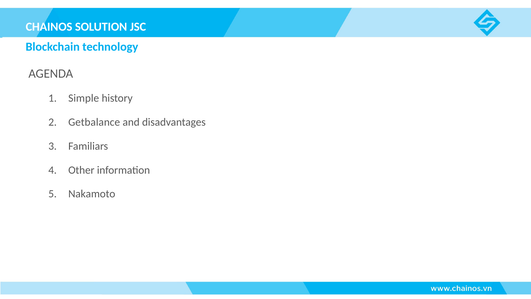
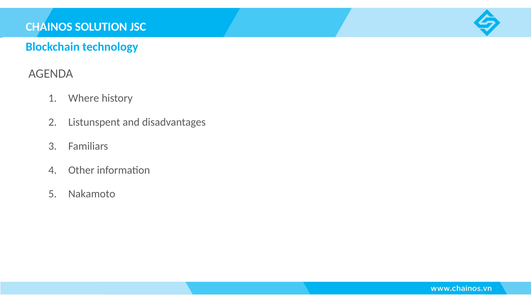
Simple: Simple -> Where (84, 98)
Getbalance: Getbalance -> Listunspent (94, 122)
